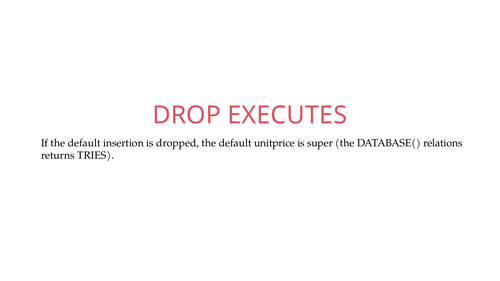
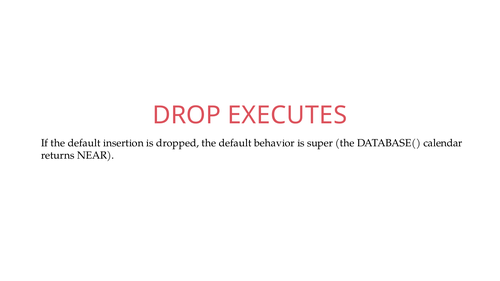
unitprice: unitprice -> behavior (274, 143)
relations: relations -> calendar (443, 143)
TRIES: TRIES -> NEAR (96, 156)
